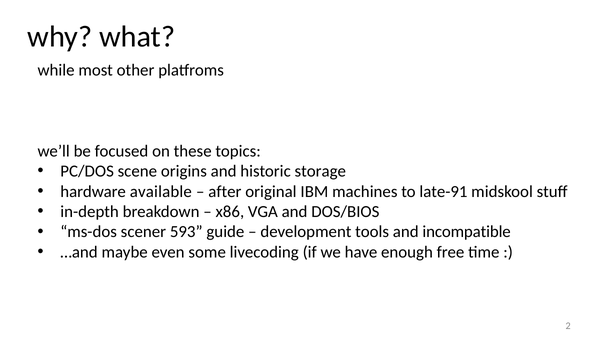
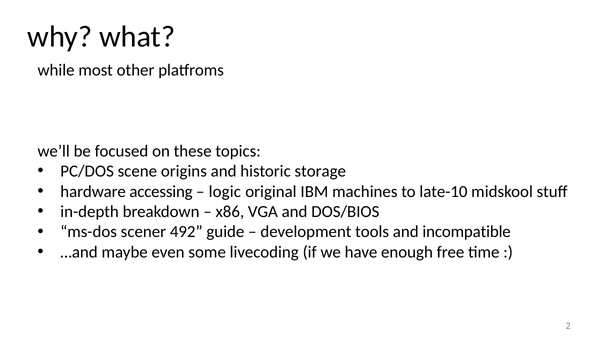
available: available -> accessing (161, 192)
after: after -> logic (225, 192)
late-91: late-91 -> late-10 (443, 192)
593: 593 -> 492 (186, 232)
